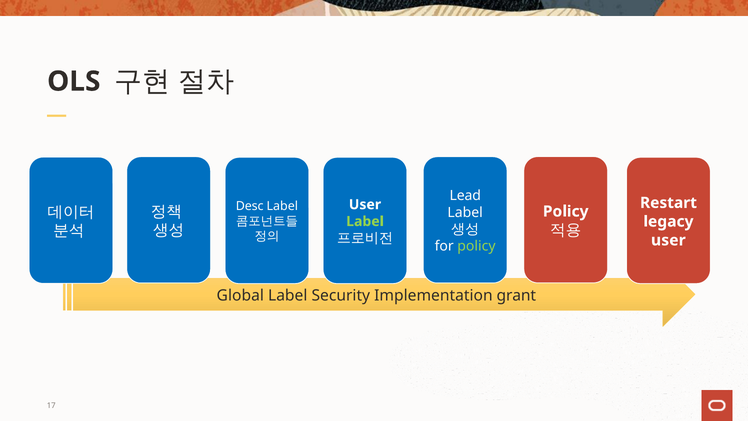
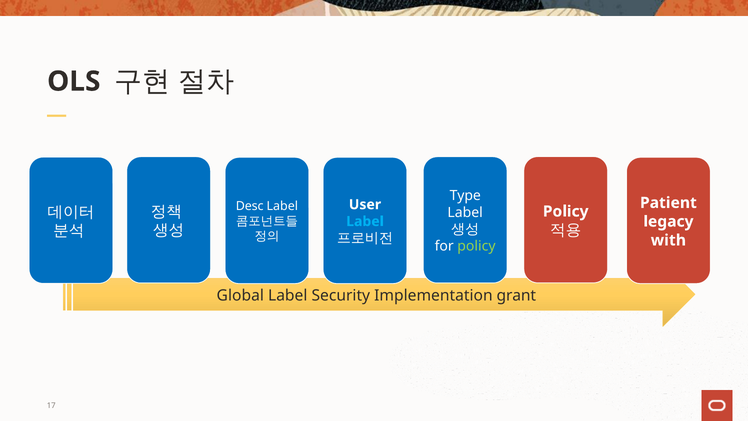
Lead: Lead -> Type (465, 195)
Restart: Restart -> Patient (668, 203)
Label colour: light green -> light blue (365, 221)
user: user -> with (668, 240)
